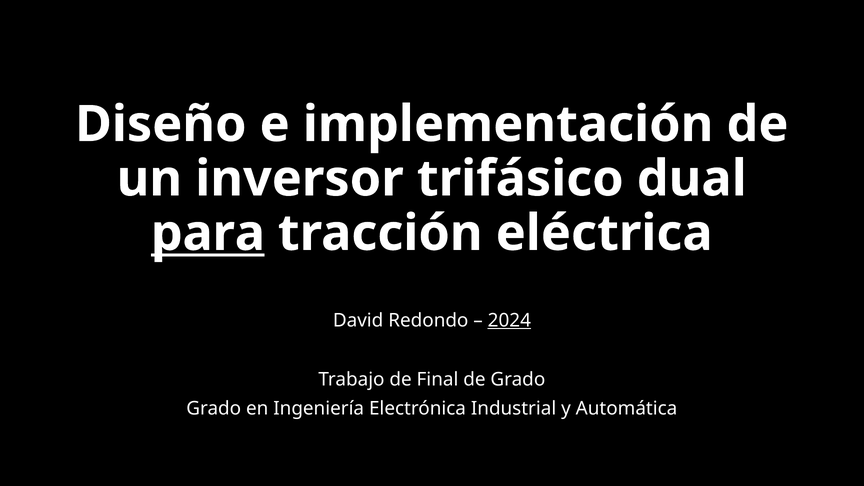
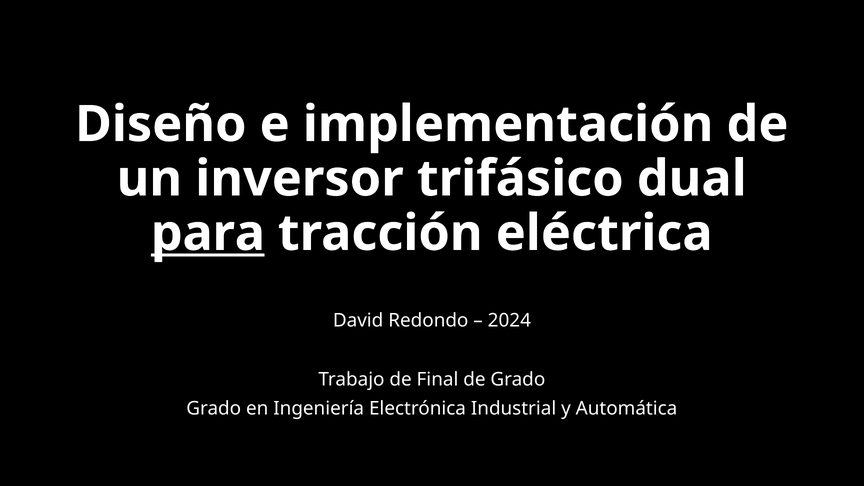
2024 underline: present -> none (509, 320)
